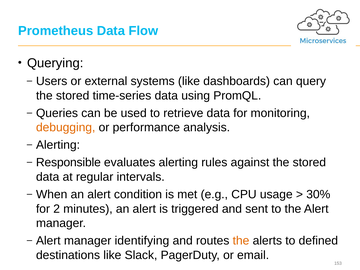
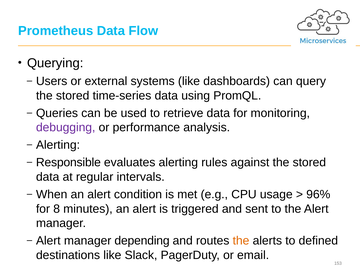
debugging colour: orange -> purple (66, 127)
30%: 30% -> 96% (318, 194)
2: 2 -> 8 (57, 209)
identifying: identifying -> depending (142, 241)
